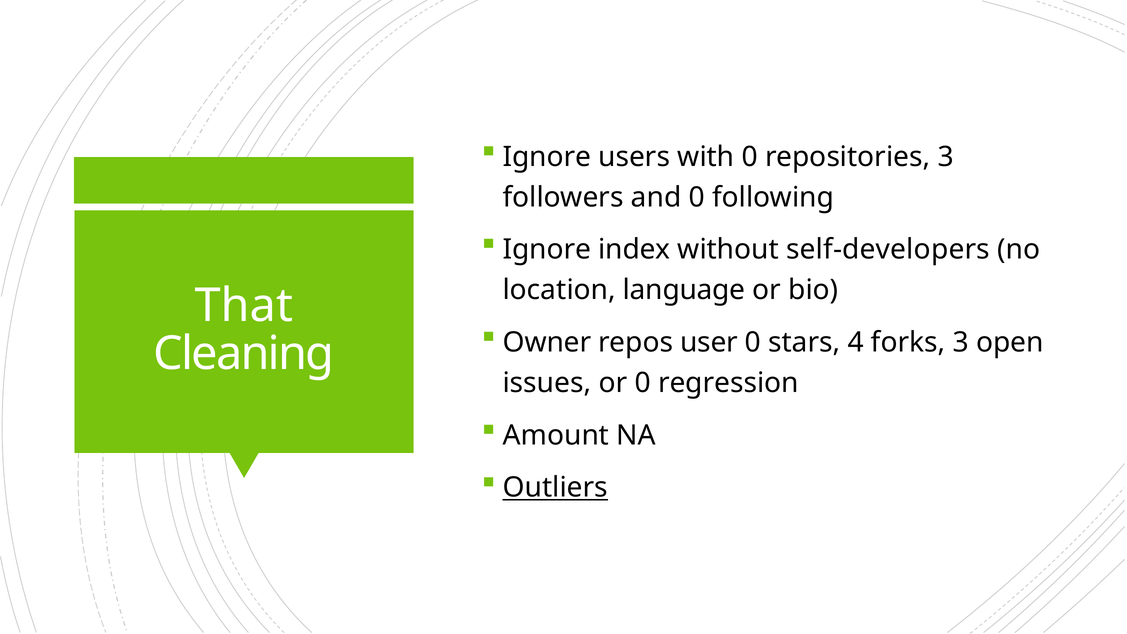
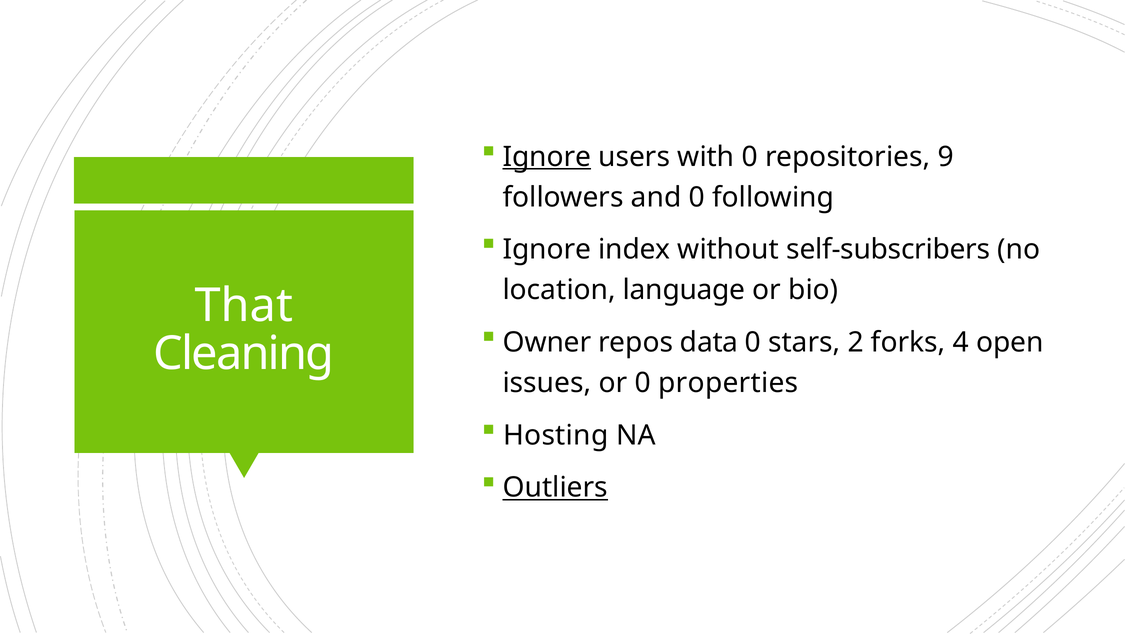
Ignore underline: none -> present (547, 157)
repositories 3: 3 -> 9 (946, 157)
self-developers: self-developers -> self-subscribers (888, 250)
user: user -> data (709, 342)
4: 4 -> 2 (856, 342)
forks 3: 3 -> 4 (961, 342)
regression: regression -> properties (728, 383)
Amount: Amount -> Hosting (556, 435)
